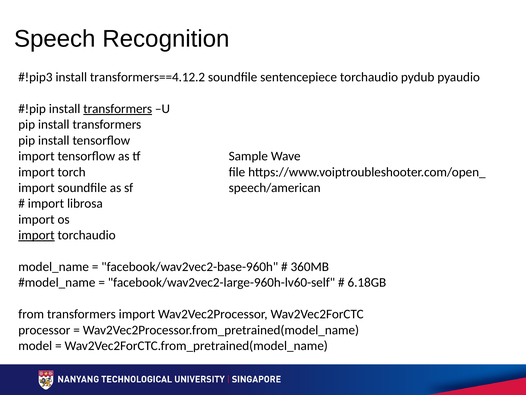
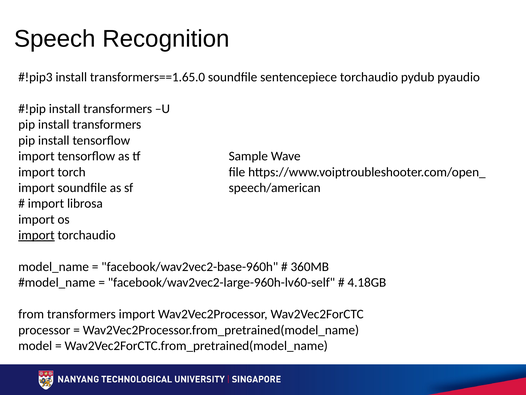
transformers==4.12.2: transformers==4.12.2 -> transformers==1.65.0 (148, 77)
transformers underline: present -> none (118, 109)
6.18GB: 6.18GB -> 4.18GB (367, 282)
